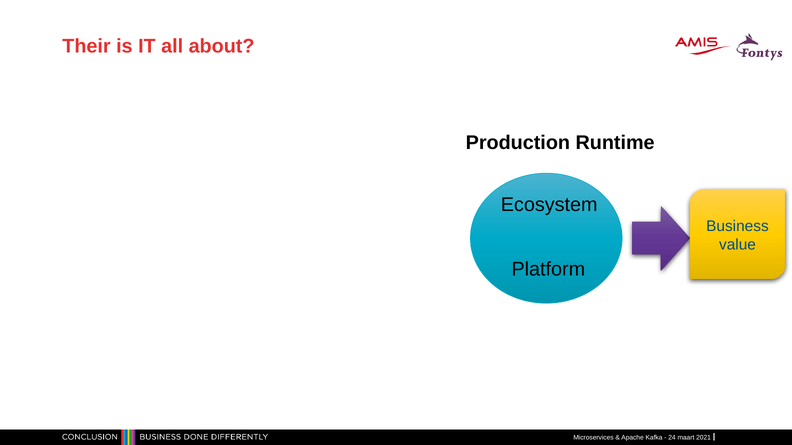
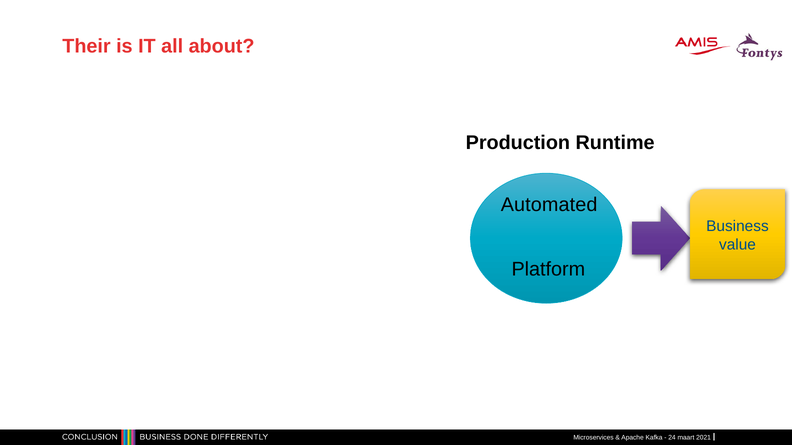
Ecosystem: Ecosystem -> Automated (549, 205)
